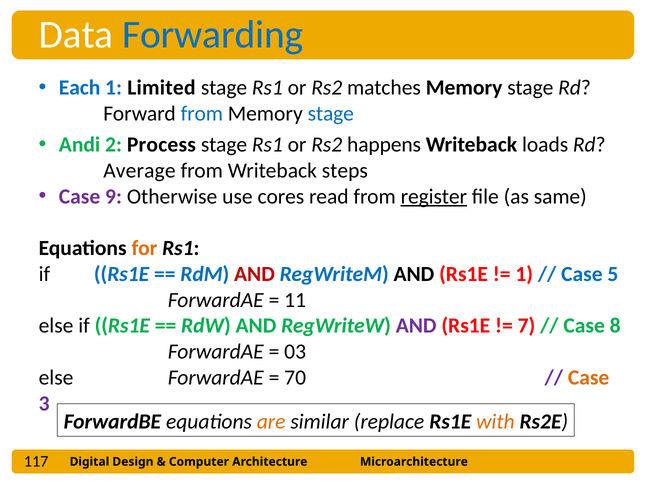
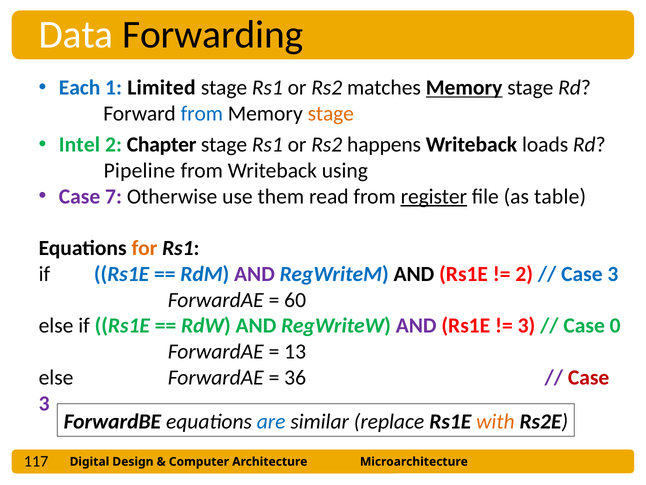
Forwarding colour: blue -> black (213, 34)
Memory underline: none -> present (464, 88)
stage colour: blue -> orange (331, 113)
Andi: Andi -> Intel (79, 145)
Process: Process -> Chapter (162, 145)
Average: Average -> Pipeline (139, 170)
steps: steps -> using (345, 170)
9: 9 -> 7 (114, 196)
cores: cores -> them (281, 196)
same: same -> table (560, 196)
AND colour: red -> purple (254, 274)
1: 1 -> 2 (524, 274)
5: 5 -> 3 (613, 274)
11: 11 -> 60 (295, 300)
7: 7 -> 3 (526, 326)
8: 8 -> 0 (615, 326)
03: 03 -> 13 (295, 351)
70: 70 -> 36 (295, 377)
Case colour: orange -> red (589, 377)
are colour: orange -> blue (271, 421)
